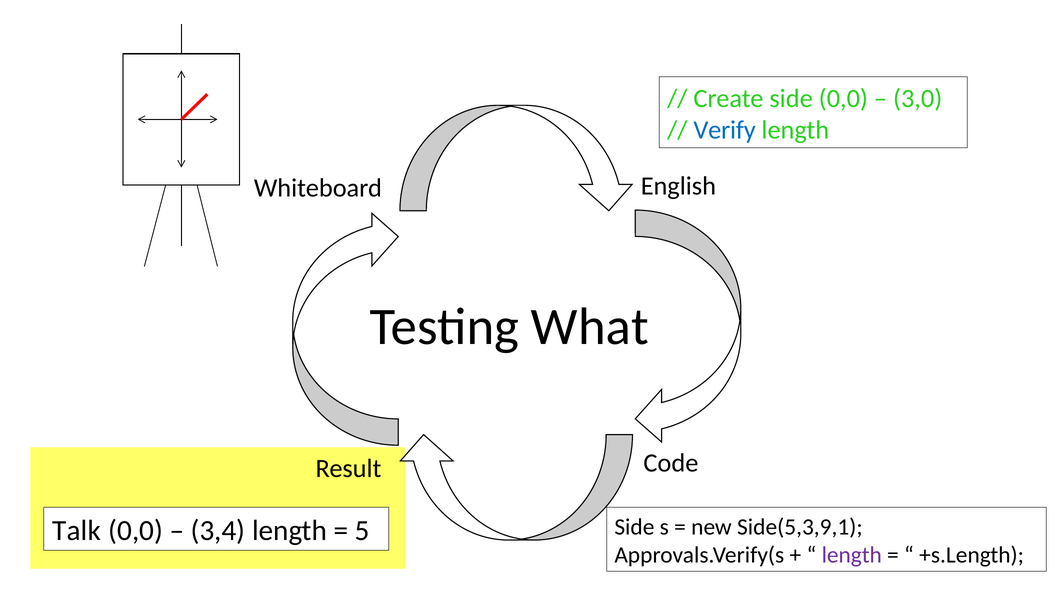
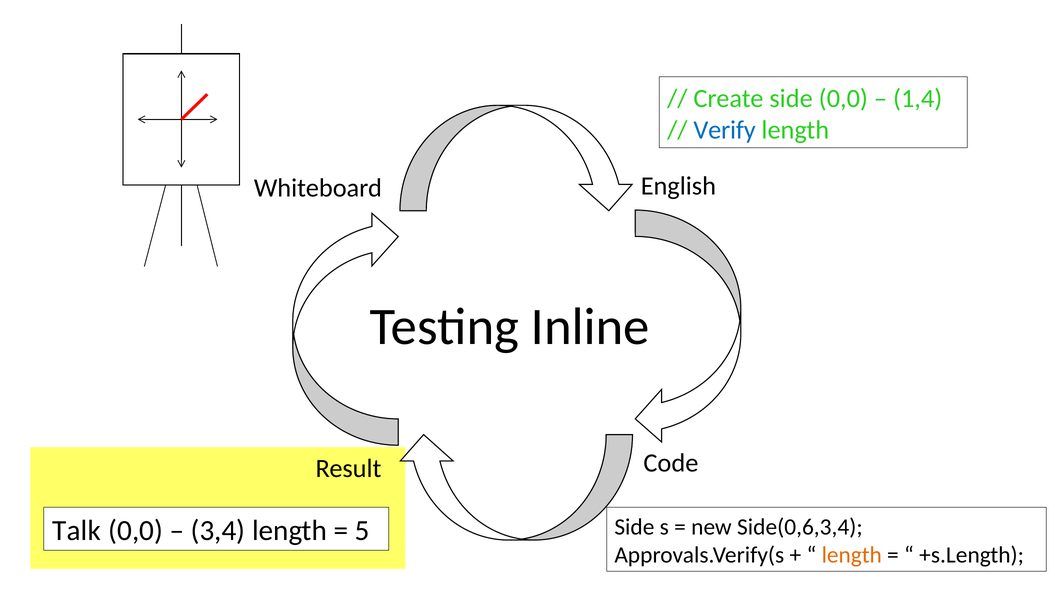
3,0: 3,0 -> 1,4 (918, 98)
What: What -> Inline (590, 327)
Side(5,3,9,1: Side(5,3,9,1 -> Side(0,6,3,4 (800, 527)
length colour: purple -> orange (852, 555)
